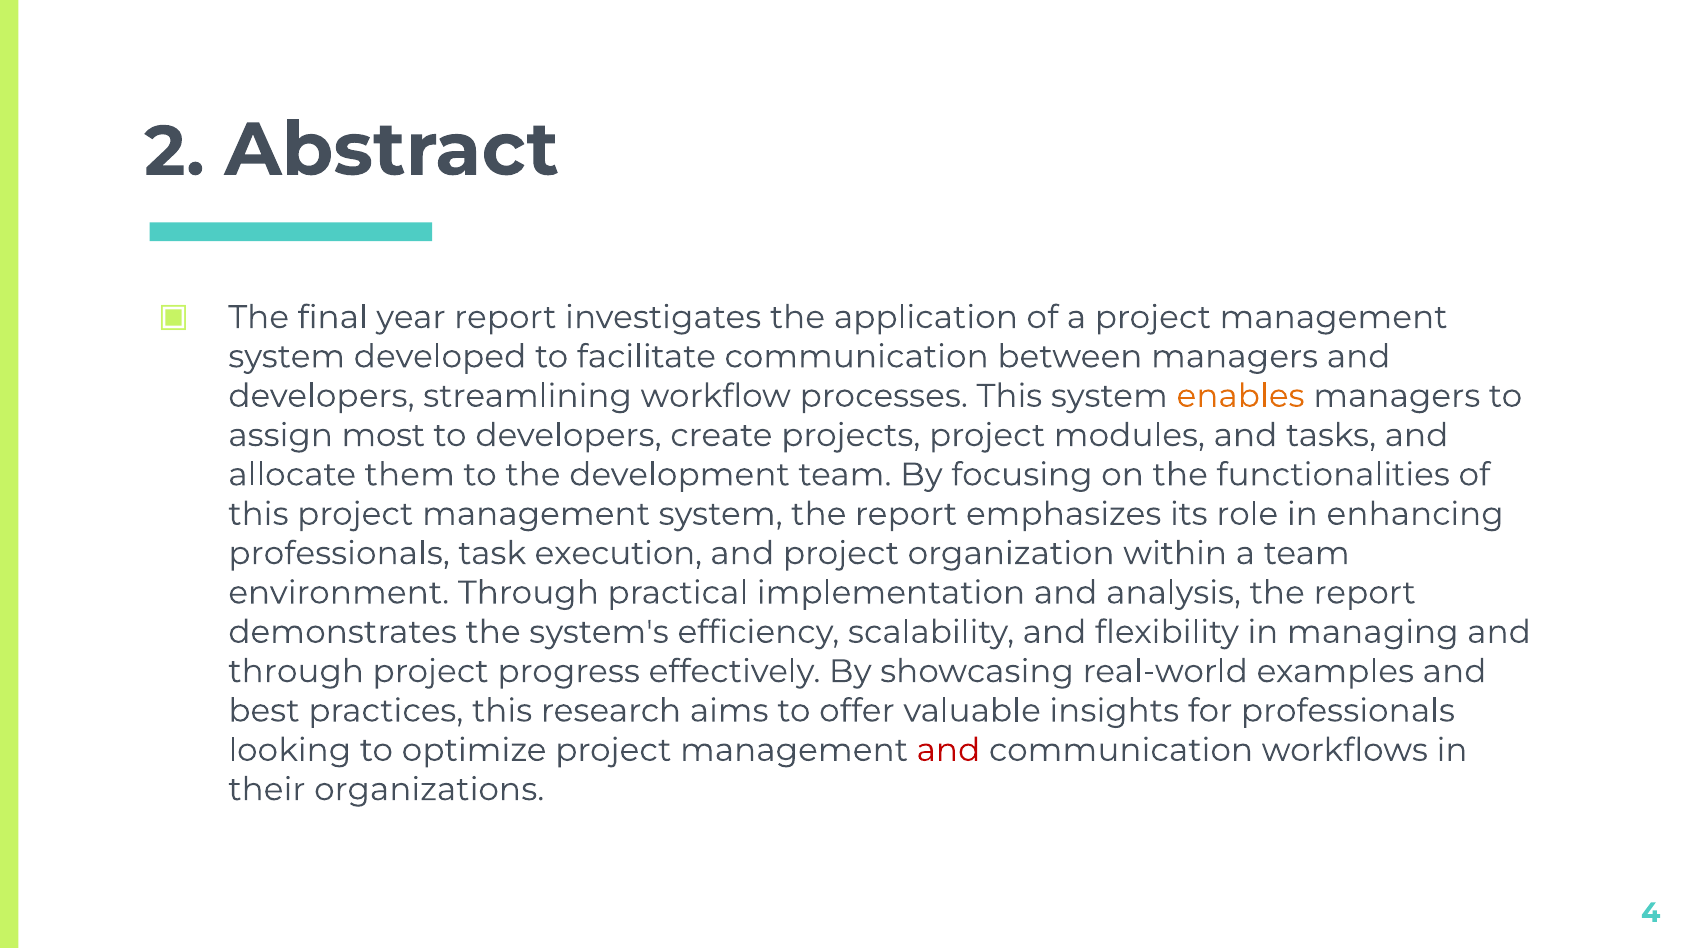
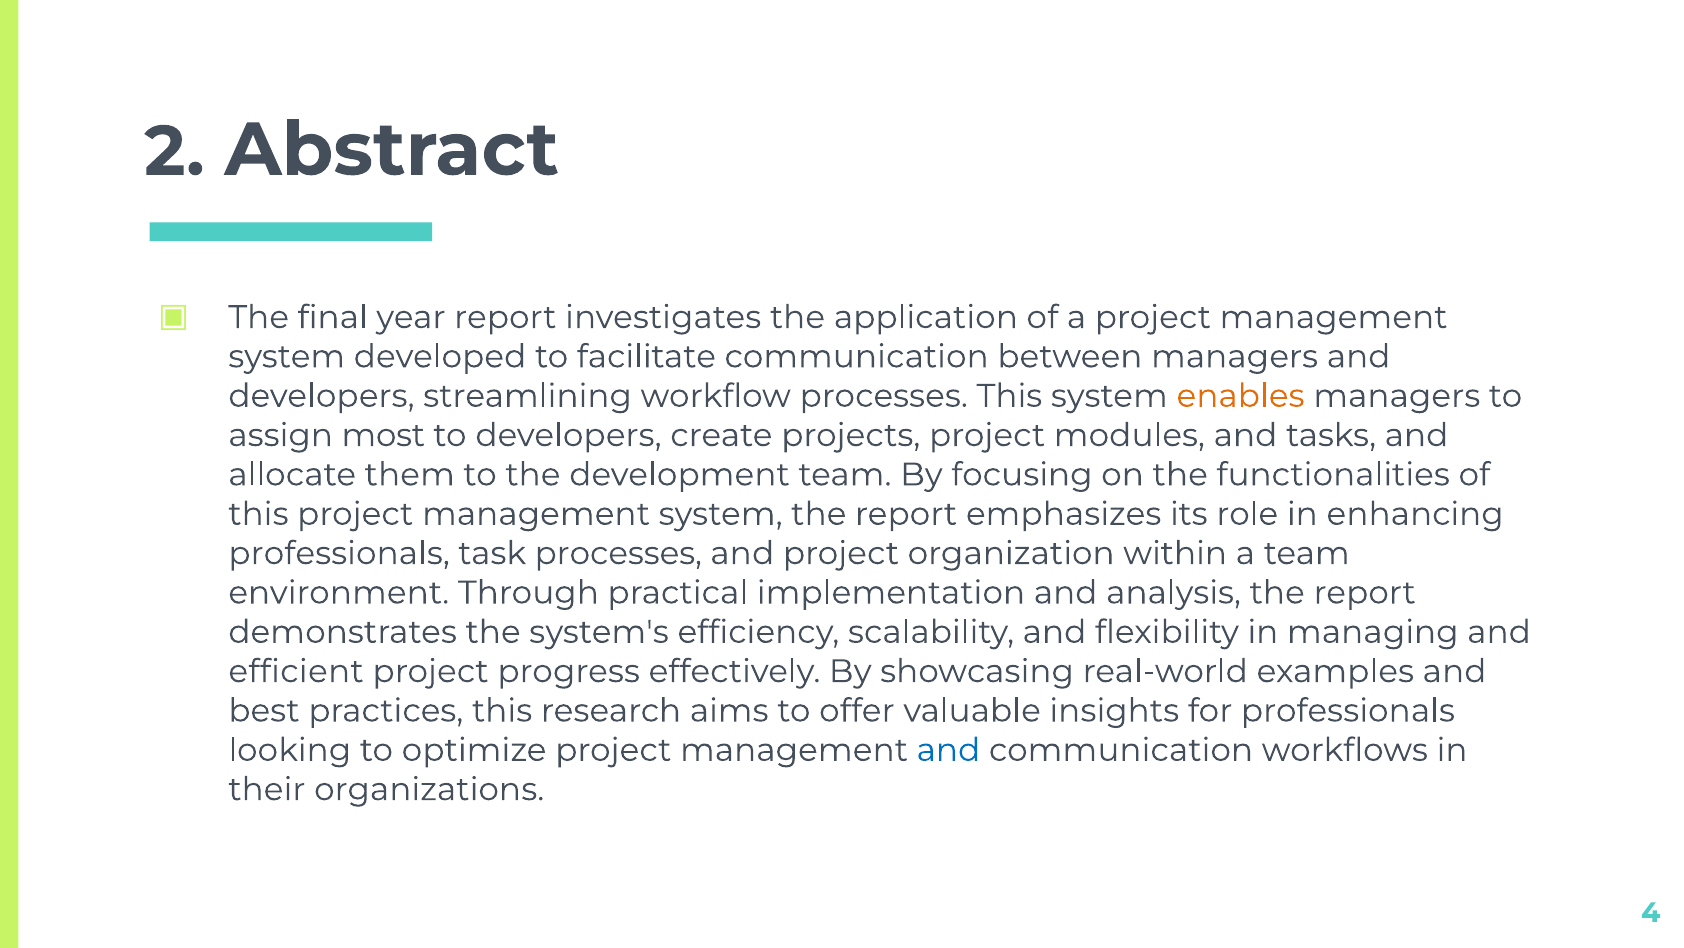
task execution: execution -> processes (618, 553)
through: through -> efficient (296, 671)
and colour: red -> blue (948, 750)
